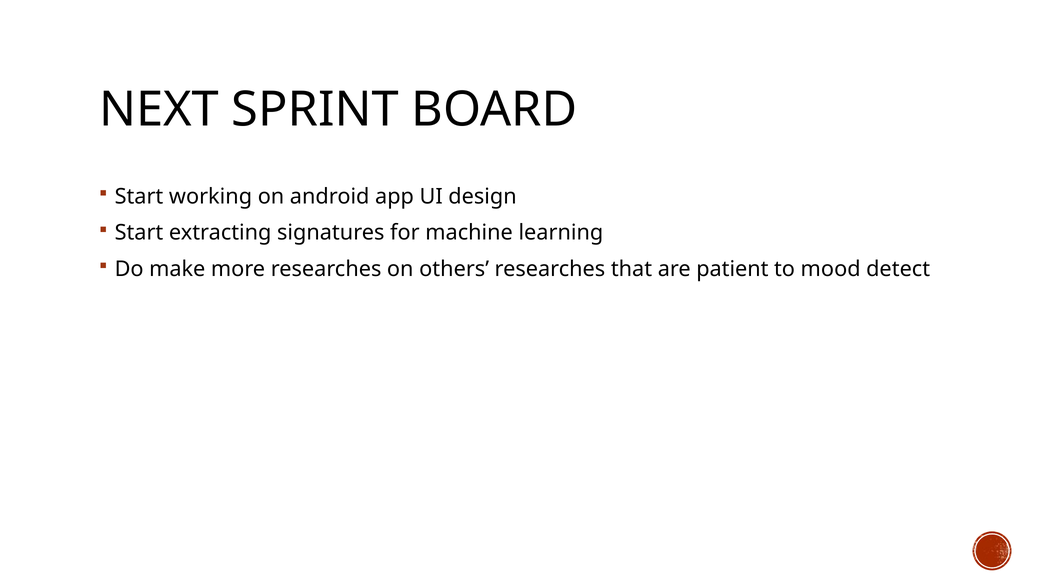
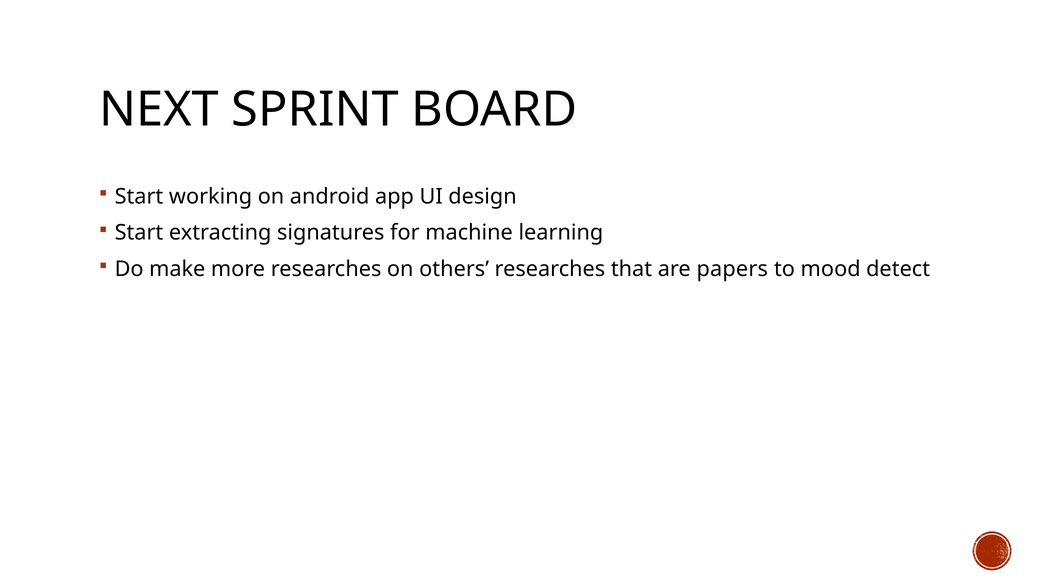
patient: patient -> papers (732, 269)
